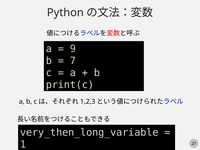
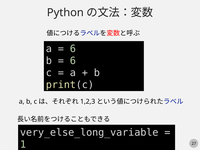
9: 9 -> 6 (73, 49)
7: 7 -> 6 (73, 61)
very_then_long_variable: very_then_long_variable -> very_else_long_variable (89, 132)
